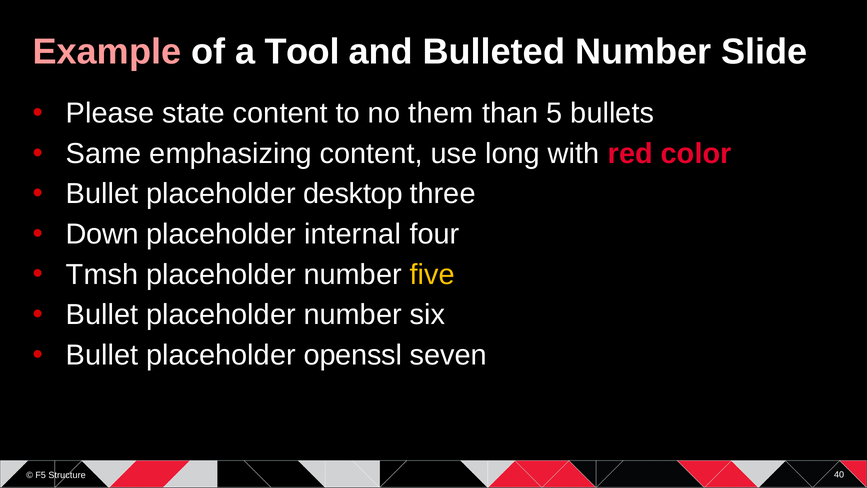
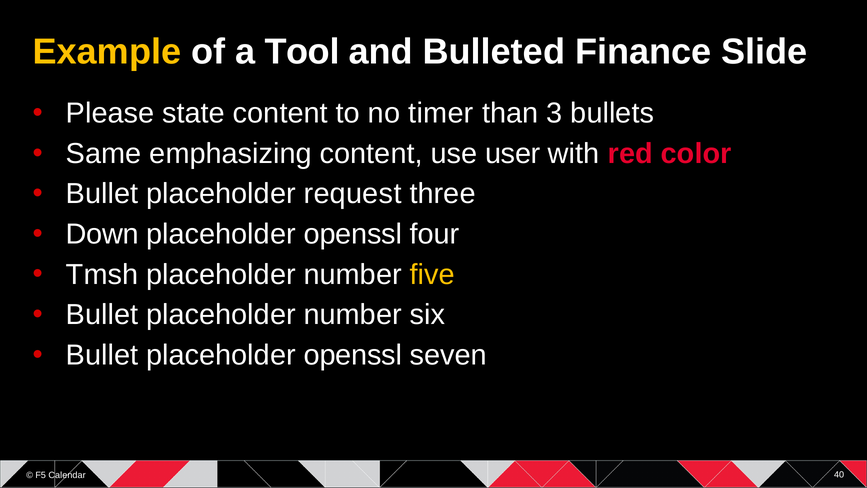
Example colour: pink -> yellow (107, 52)
Bulleted Number: Number -> Finance (643, 52)
them: them -> timer (441, 113)
5: 5 -> 3 (554, 113)
long: long -> user (513, 153)
desktop: desktop -> request (353, 194)
internal: internal -> openssl (353, 234)
Structure: Structure -> Calendar (67, 475)
